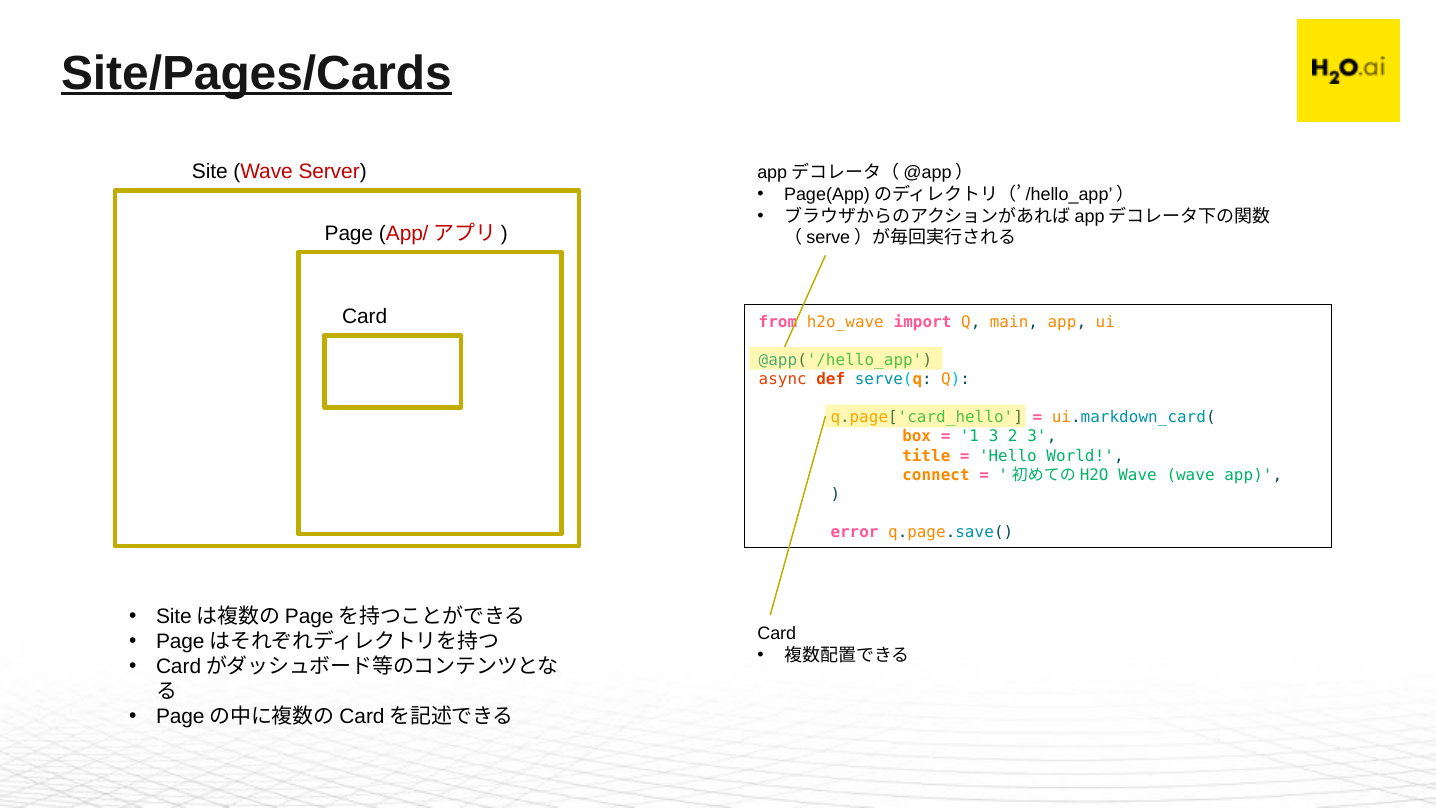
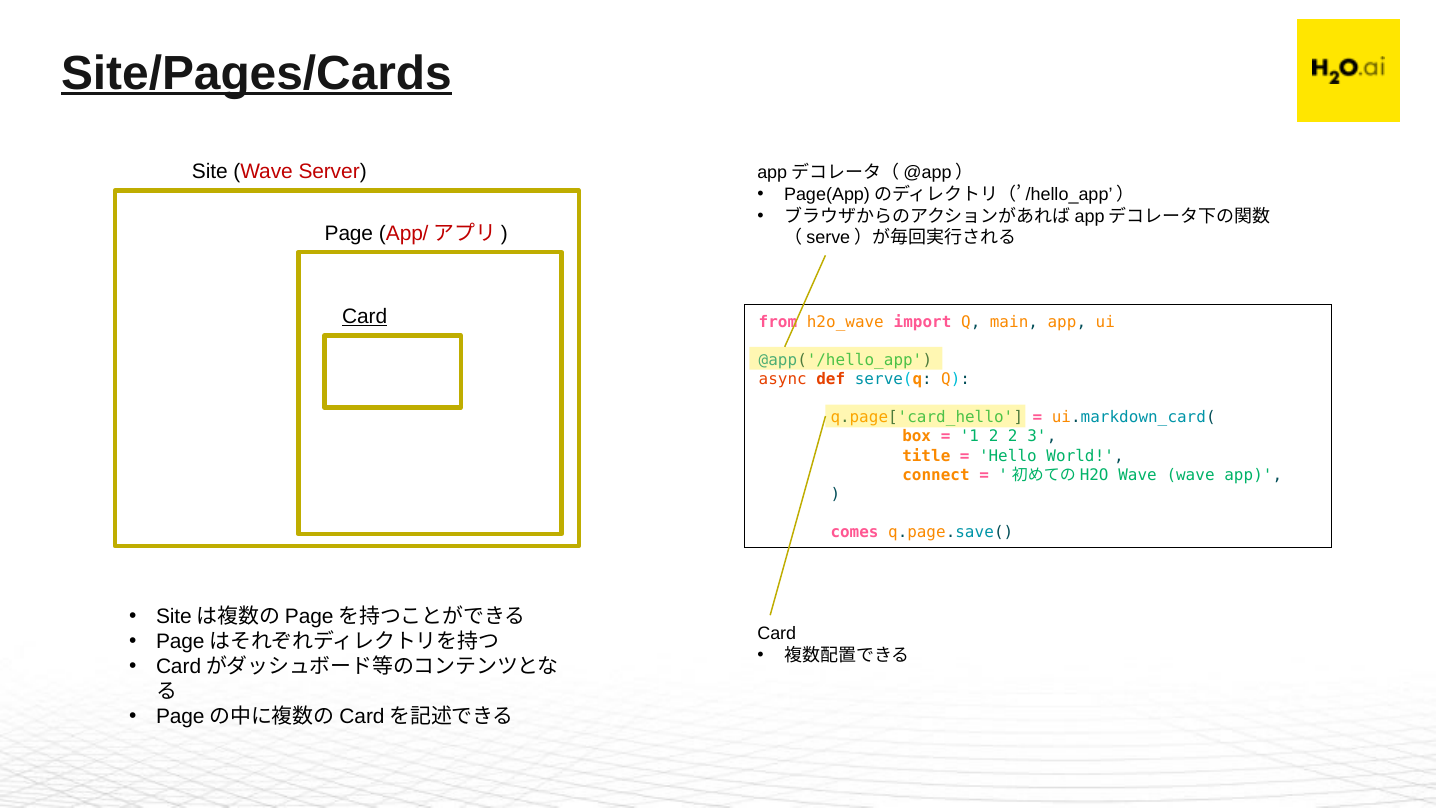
Card underline: none -> present (365, 316)
1 3: 3 -> 2 (994, 437)
error: error -> comes (855, 532)
